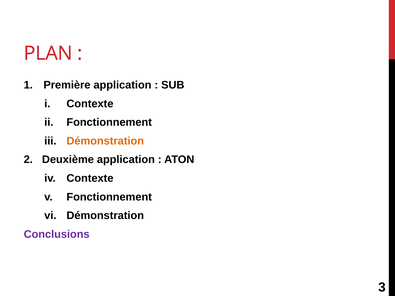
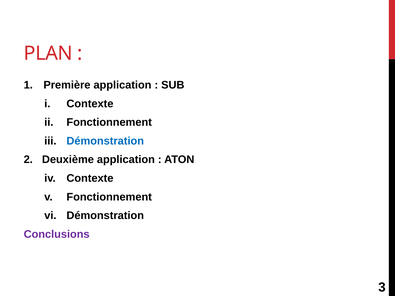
Démonstration colour: orange -> blue (105, 141)
